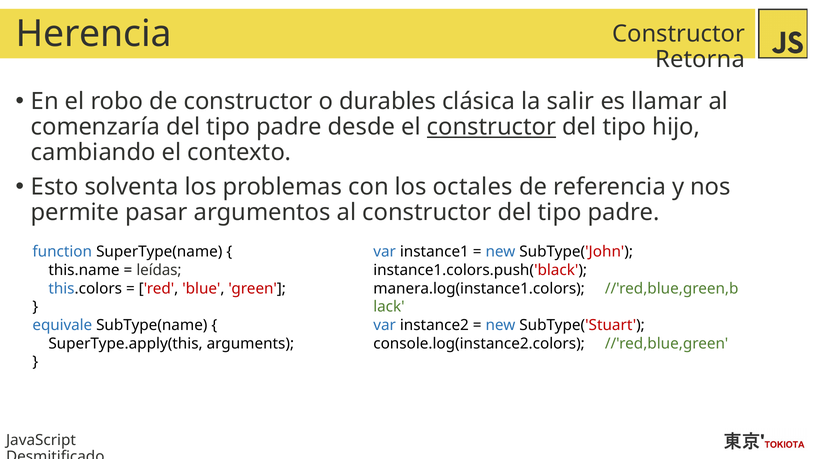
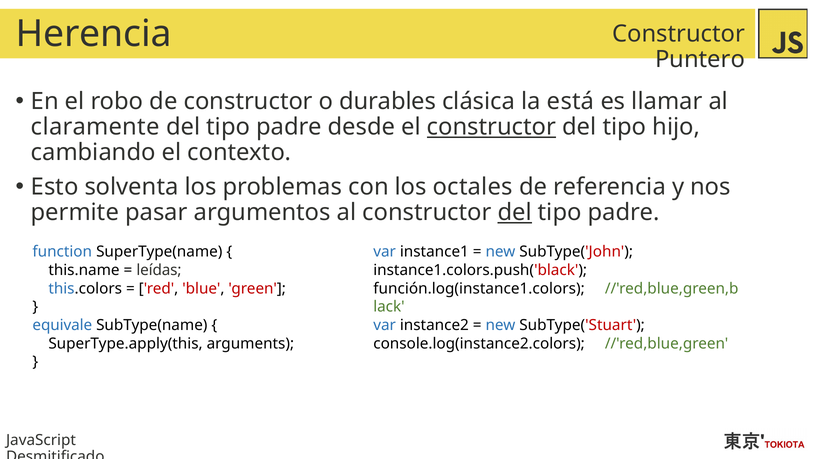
Retorna: Retorna -> Puntero (700, 60)
salir: salir -> está (571, 101)
comenzaría: comenzaría -> claramente (95, 127)
del underline: none -> present (515, 212)
manera.log(instance1.colors: manera.log(instance1.colors -> función.log(instance1.colors (479, 288)
